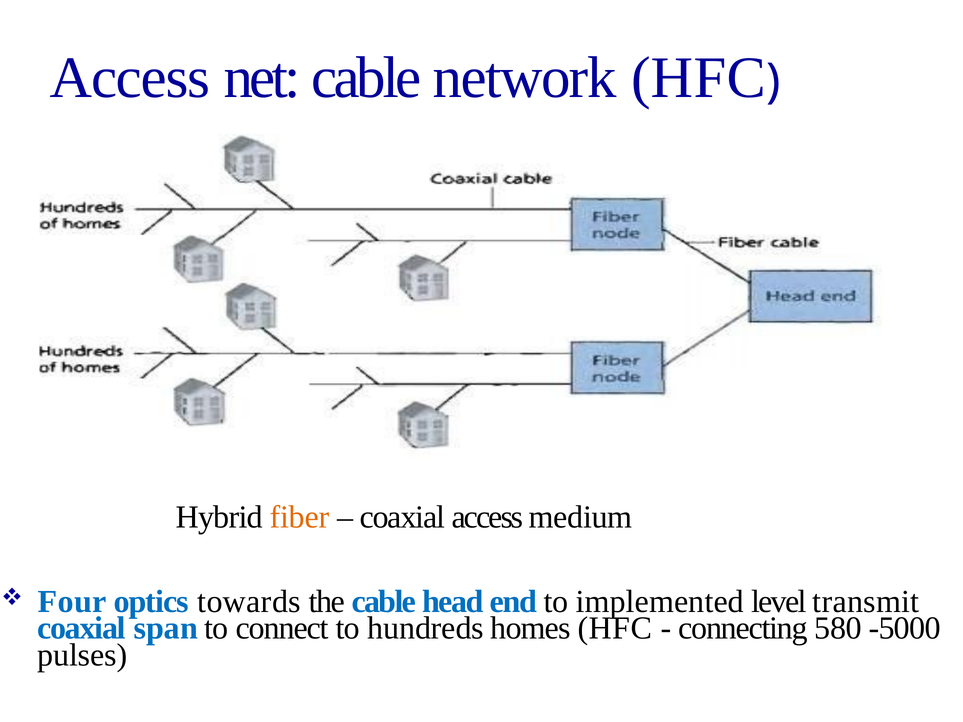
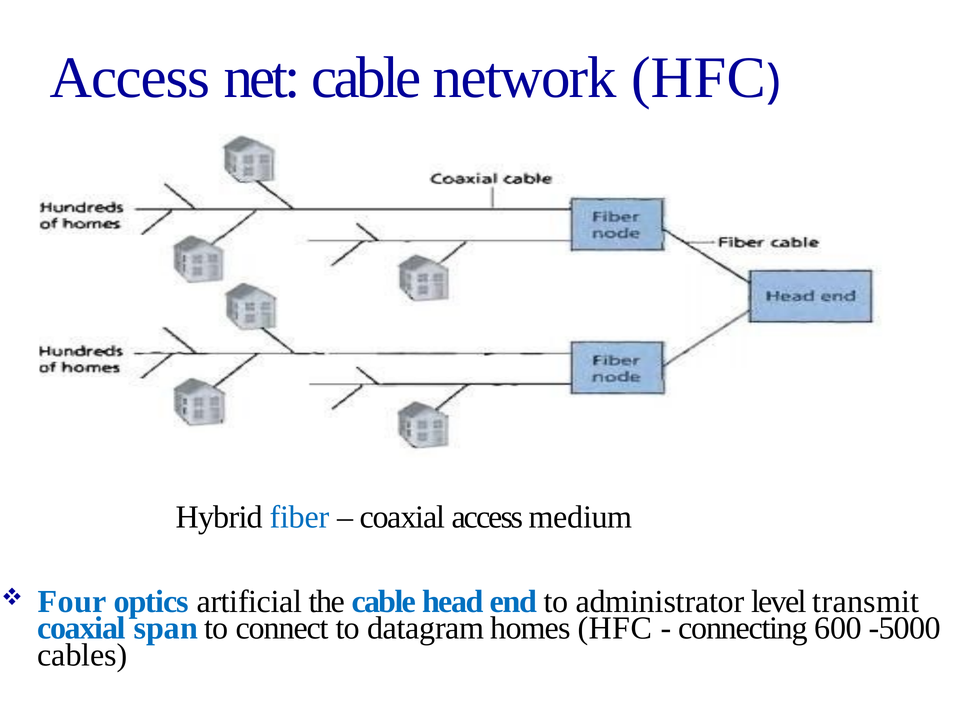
fiber colour: orange -> blue (300, 517)
towards: towards -> artificial (249, 602)
implemented: implemented -> administrator (660, 602)
hundreds: hundreds -> datagram (426, 629)
580: 580 -> 600 (838, 629)
pulses: pulses -> cables (82, 655)
